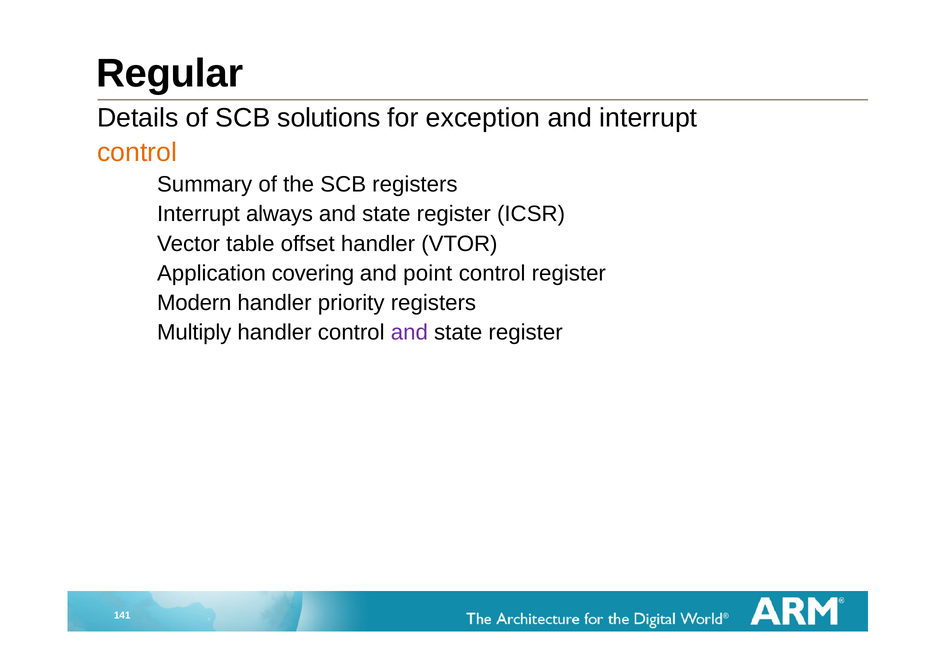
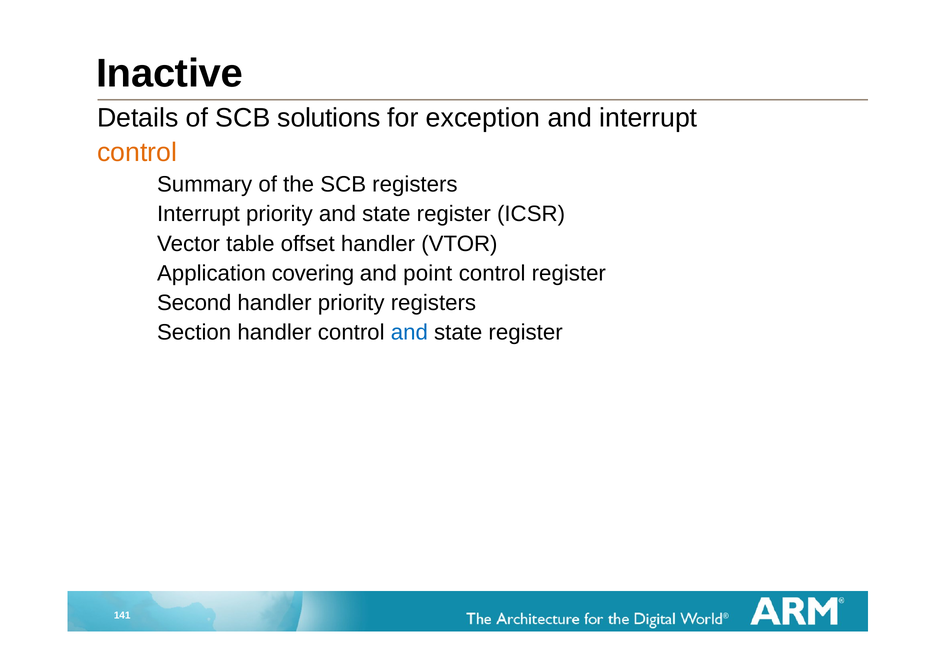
Regular: Regular -> Inactive (170, 74)
Interrupt always: always -> priority (279, 214)
Modern: Modern -> Second (194, 303)
Multiply: Multiply -> Section (194, 332)
and colour: purple -> blue (409, 332)
